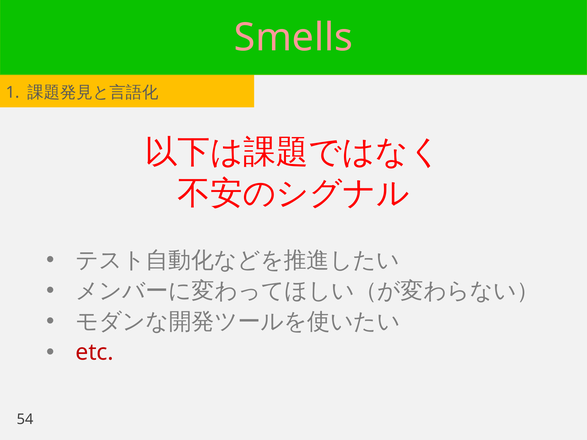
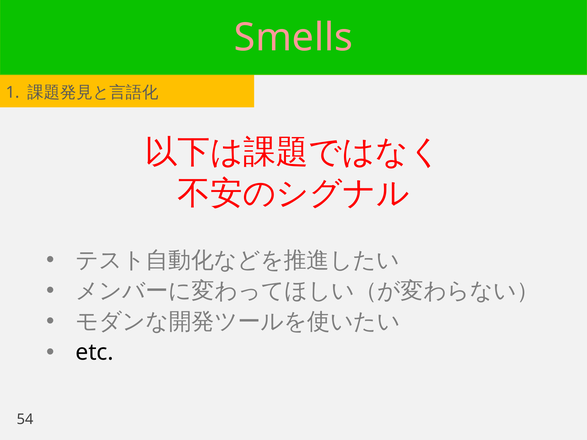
etc colour: red -> black (95, 353)
